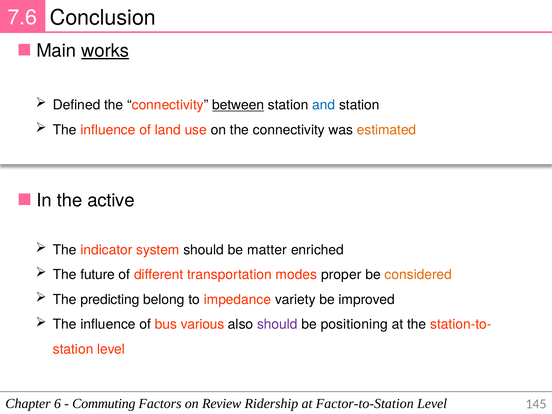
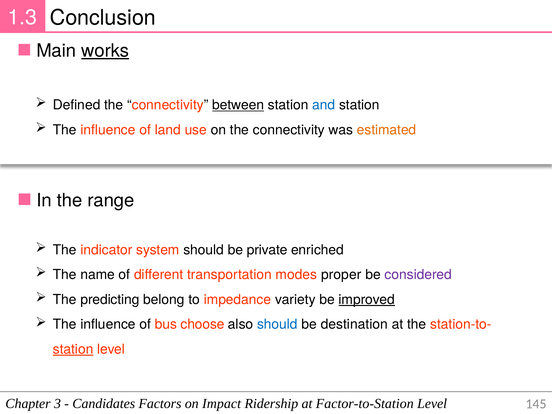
7.6: 7.6 -> 1.3 (22, 18)
active: active -> range (111, 200)
matter: matter -> private (267, 250)
future: future -> name (98, 275)
considered colour: orange -> purple (418, 275)
improved underline: none -> present (367, 300)
various: various -> choose (203, 324)
should colour: purple -> blue (277, 324)
positioning: positioning -> destination (354, 324)
station underline: none -> present (73, 349)
6: 6 -> 3 (57, 404)
Commuting: Commuting -> Candidates (104, 404)
Review: Review -> Impact (222, 404)
